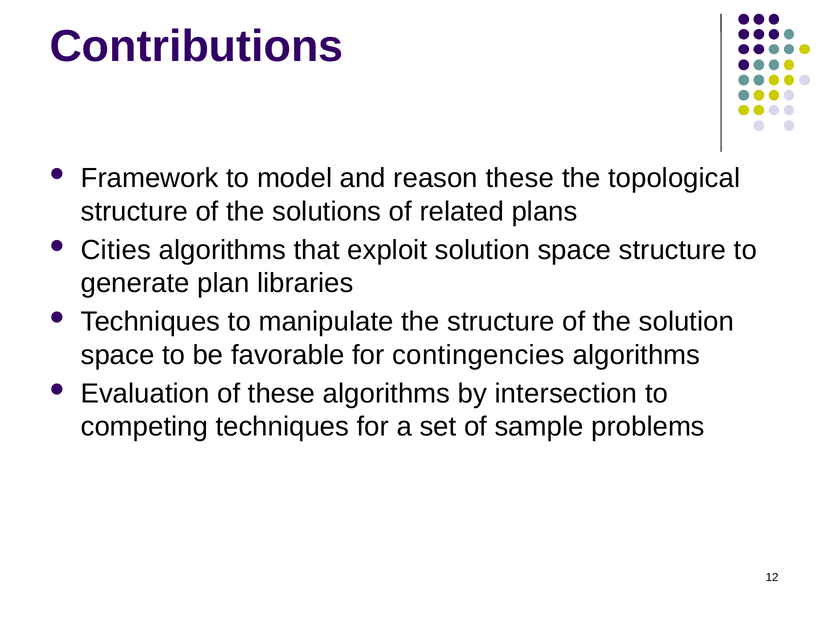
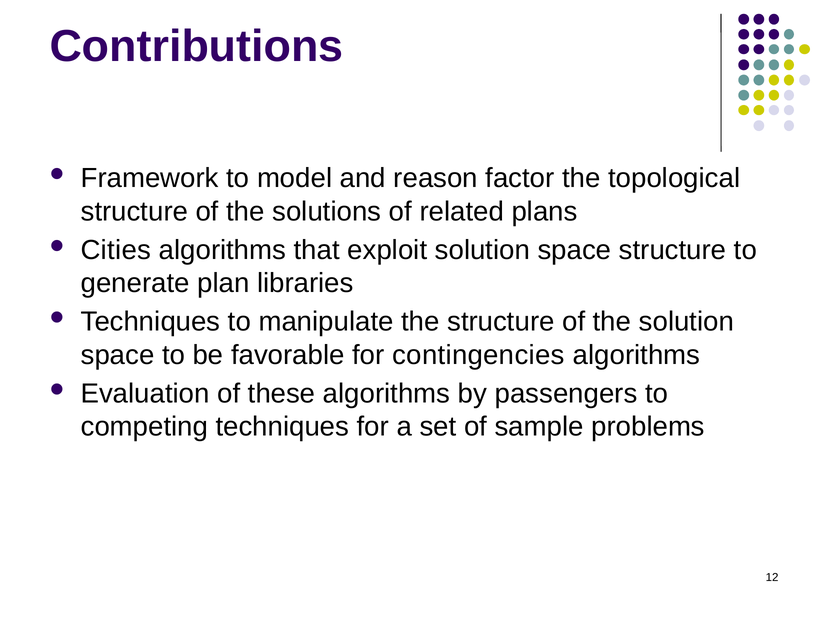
reason these: these -> factor (520, 178)
intersection: intersection -> passengers (566, 394)
